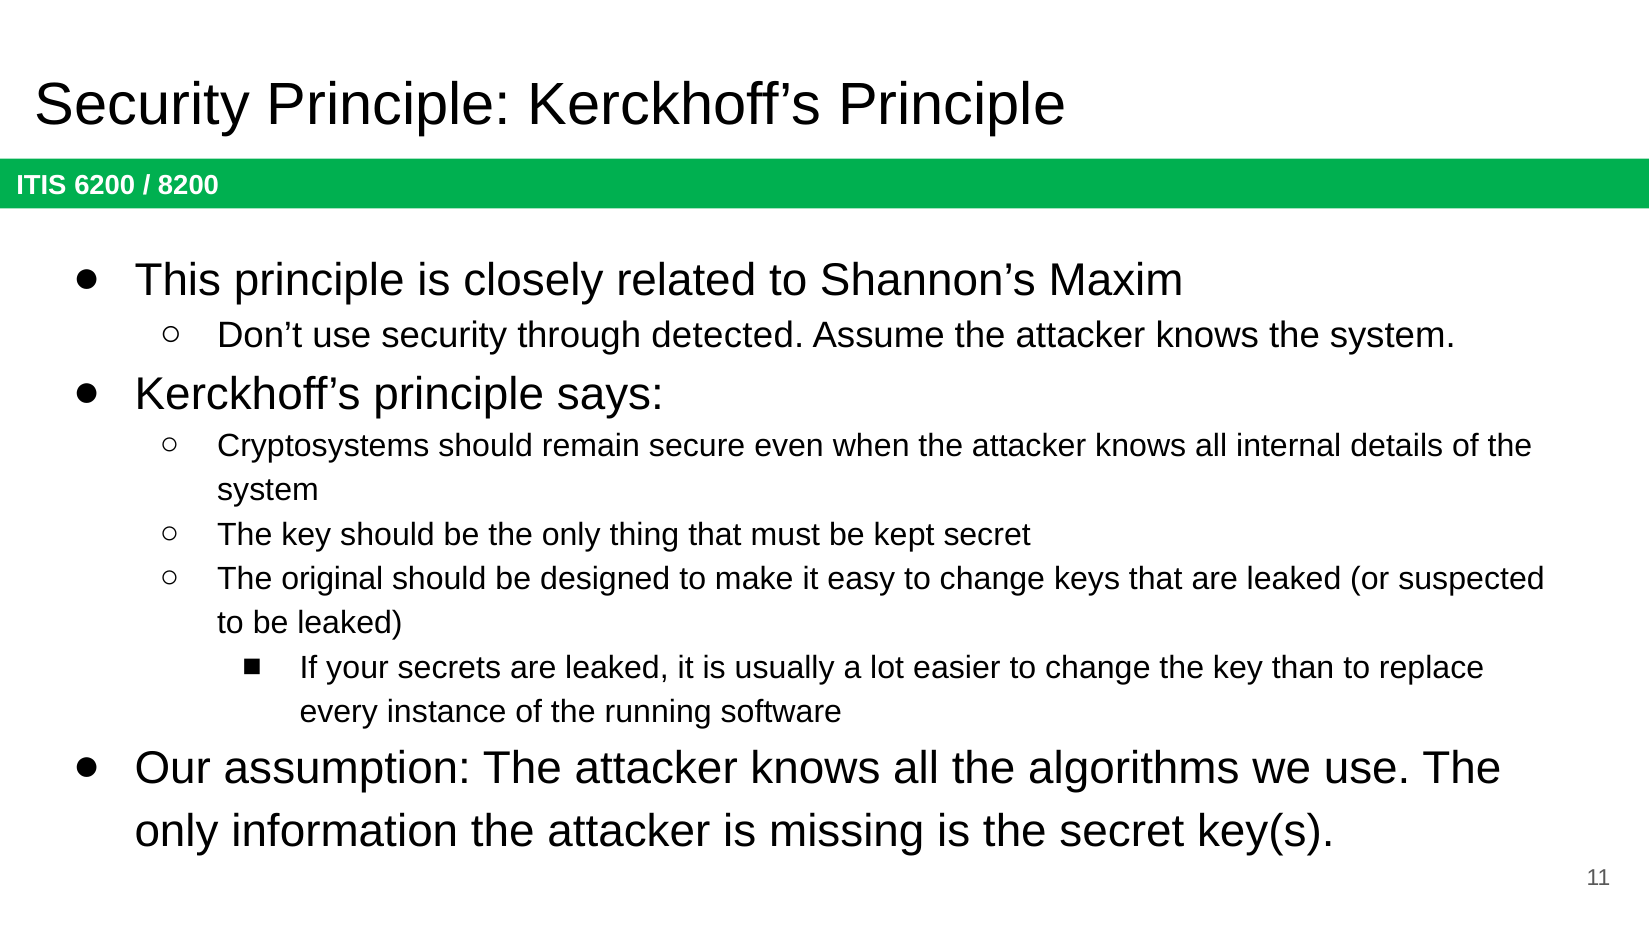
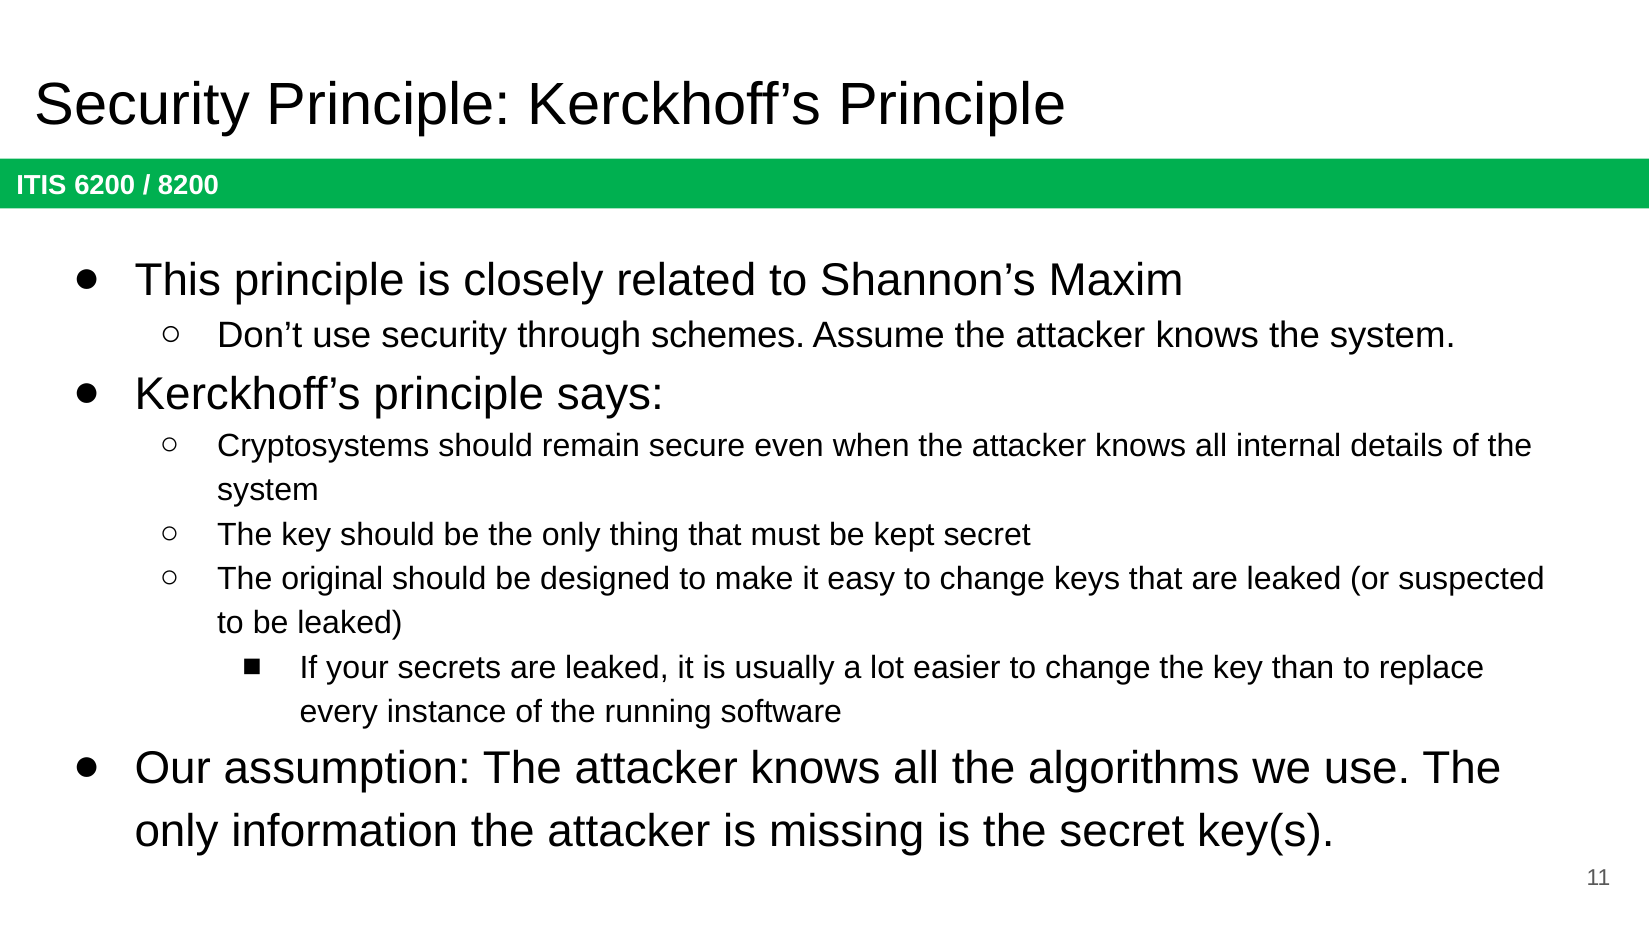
detected: detected -> schemes (728, 336)
